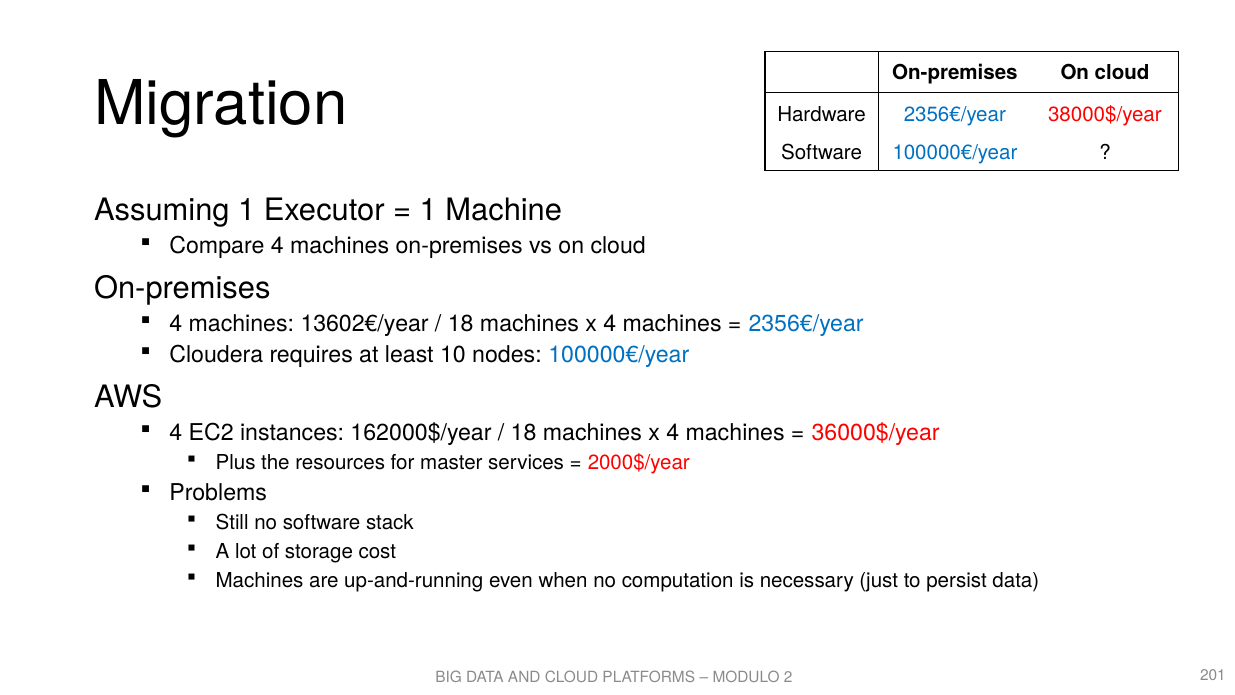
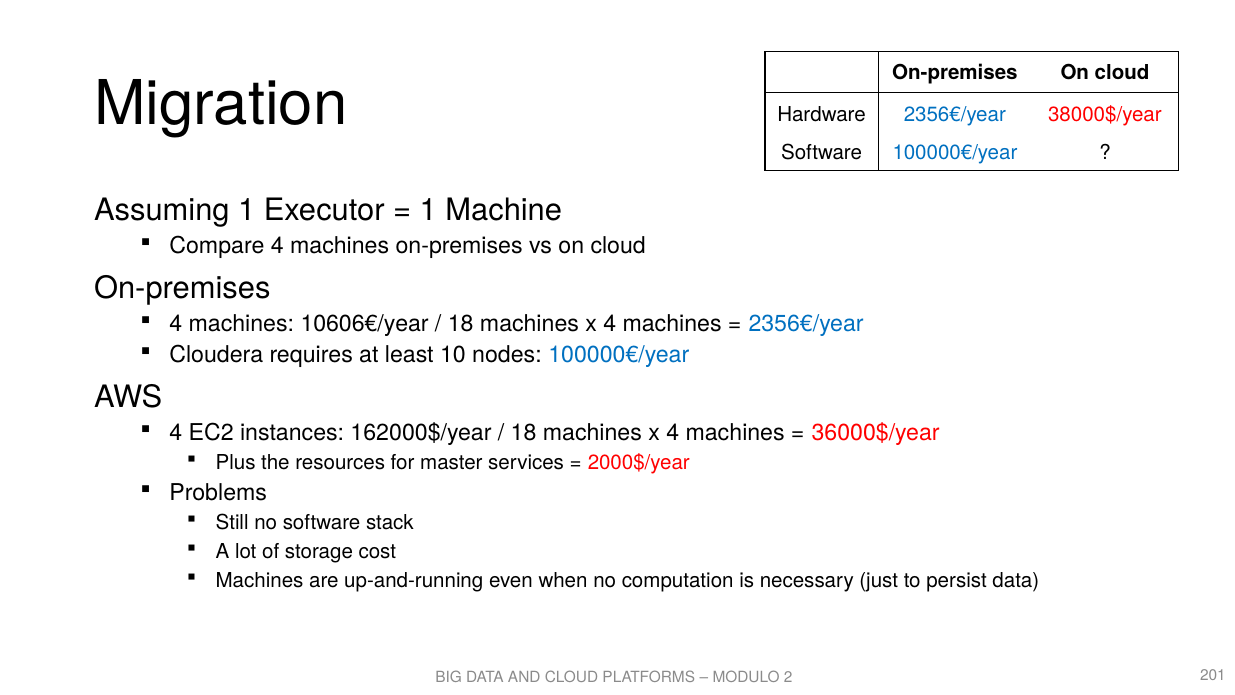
13602€/year: 13602€/year -> 10606€/year (365, 324)
